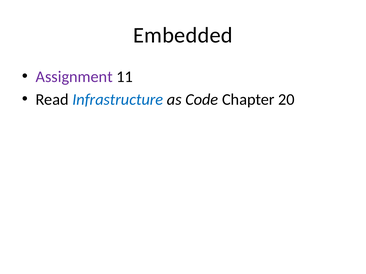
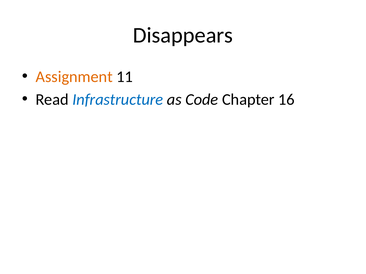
Embedded: Embedded -> Disappears (183, 35)
Assignment colour: purple -> orange (74, 77)
20: 20 -> 16 (286, 100)
